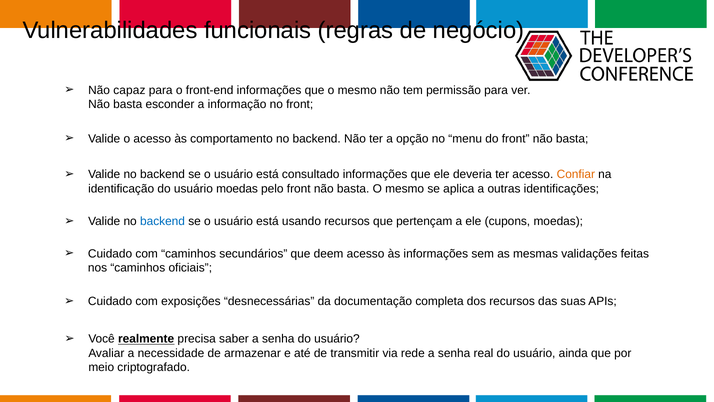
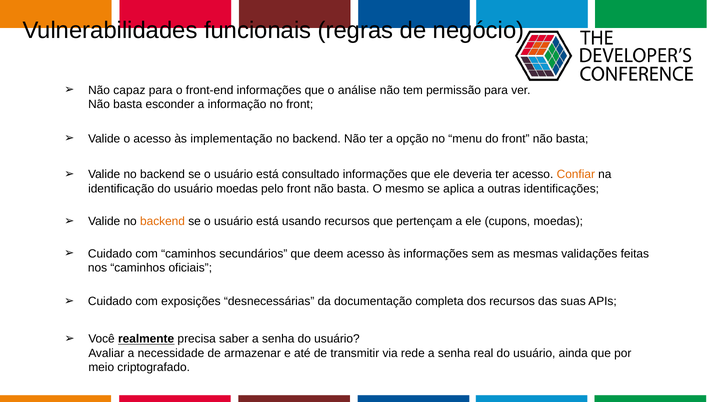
que o mesmo: mesmo -> análise (357, 90)
comportamento: comportamento -> implementação (231, 139)
backend colour: blue -> orange (163, 221)
